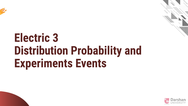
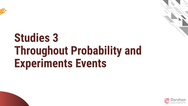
Electric: Electric -> Studies (32, 38)
Distribution: Distribution -> Throughout (41, 51)
